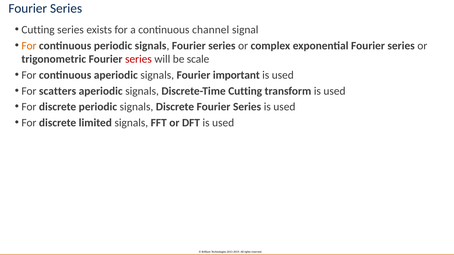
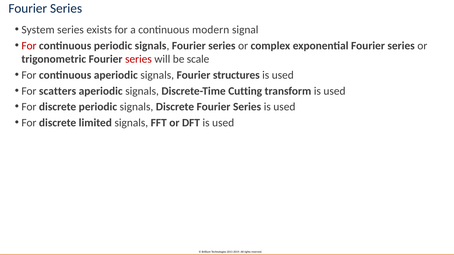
Cutting: Cutting -> System (38, 30)
channel: channel -> modern (211, 30)
For colour: orange -> red (29, 46)
important: important -> structures (236, 75)
